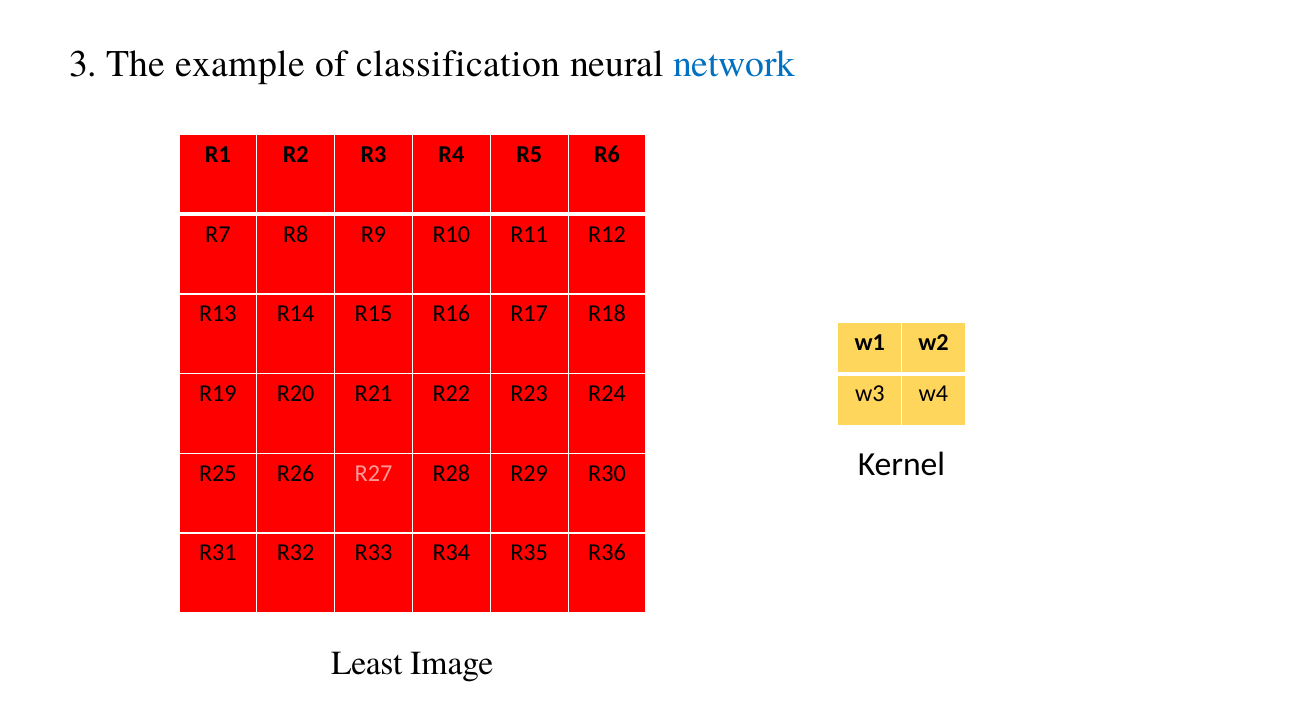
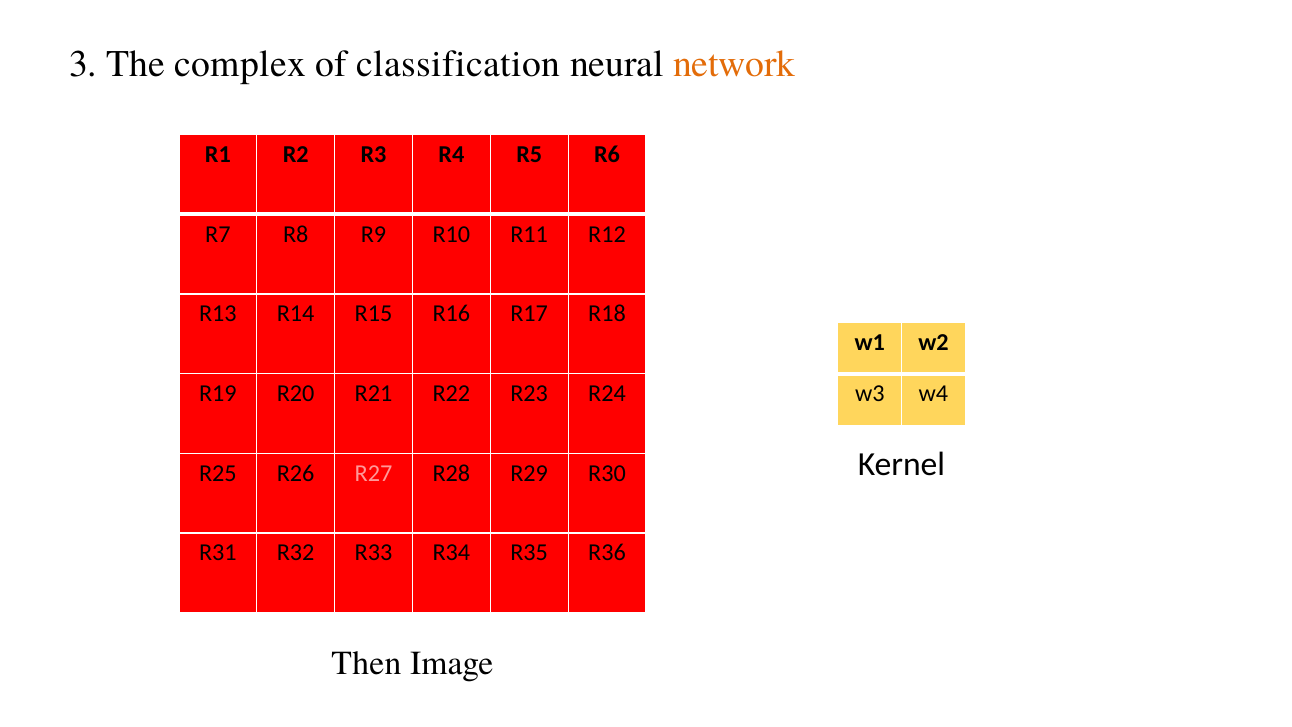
example: example -> complex (240, 64)
network colour: blue -> orange (734, 64)
Least: Least -> Then (366, 663)
